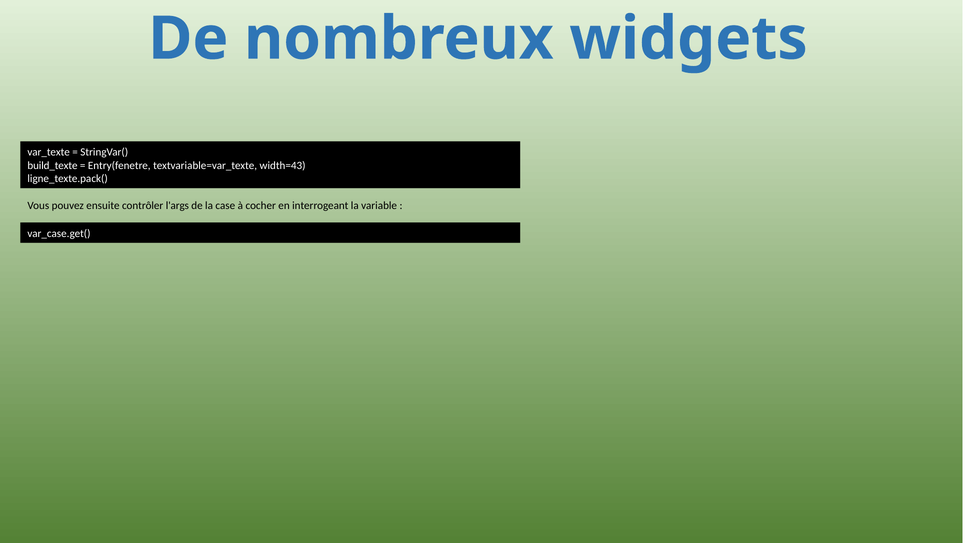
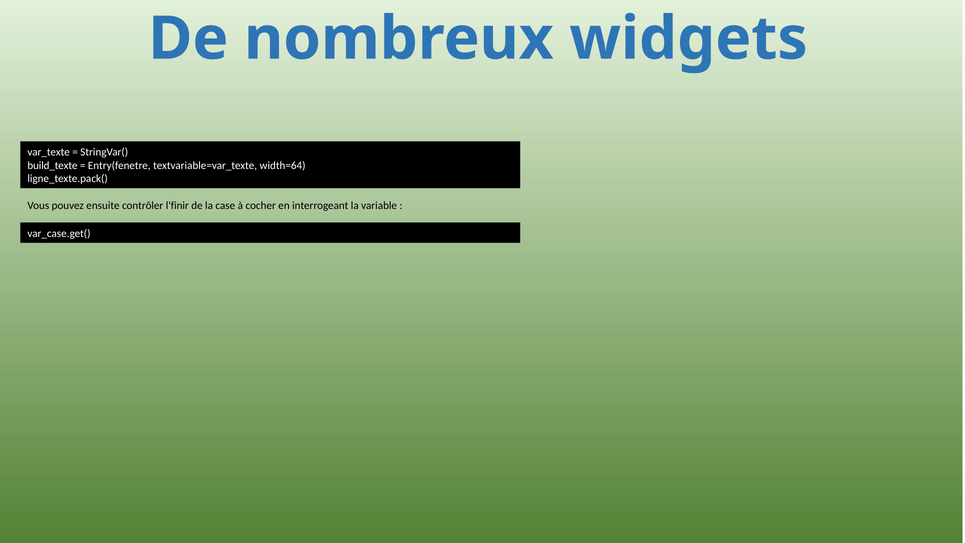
width=43: width=43 -> width=64 (283, 165)
l'args: l'args -> l'finir (177, 206)
